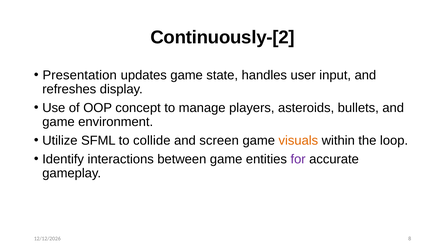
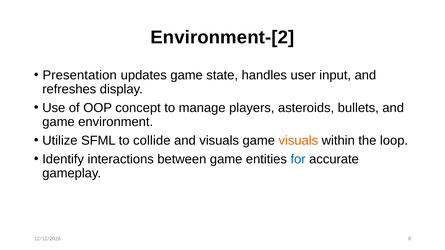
Continuously-[2: Continuously-[2 -> Environment-[2 (222, 37)
and screen: screen -> visuals (219, 141)
for colour: purple -> blue (298, 159)
